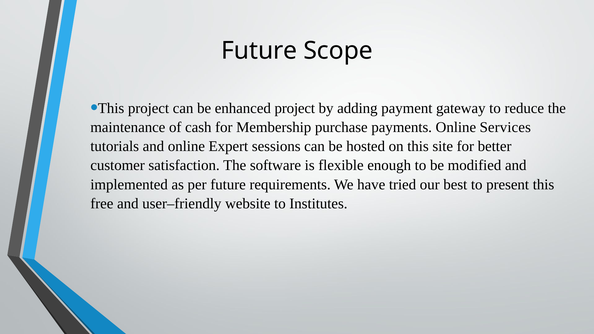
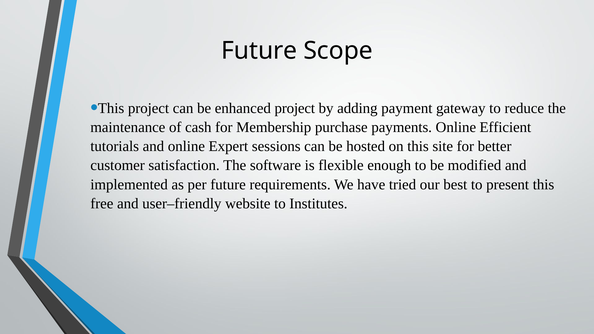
Services: Services -> Efficient (505, 127)
